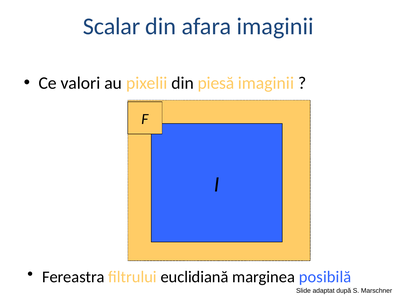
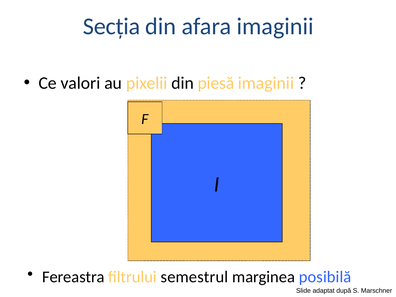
Scalar: Scalar -> Secția (112, 26)
euclidiană: euclidiană -> semestrul (194, 277)
